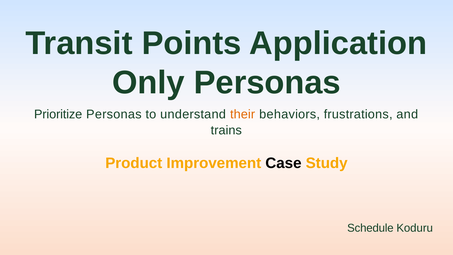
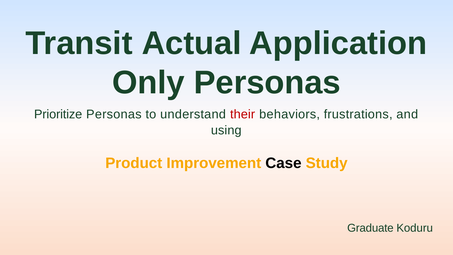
Points: Points -> Actual (192, 43)
their colour: orange -> red (243, 114)
trains: trains -> using (226, 130)
Schedule: Schedule -> Graduate (370, 228)
